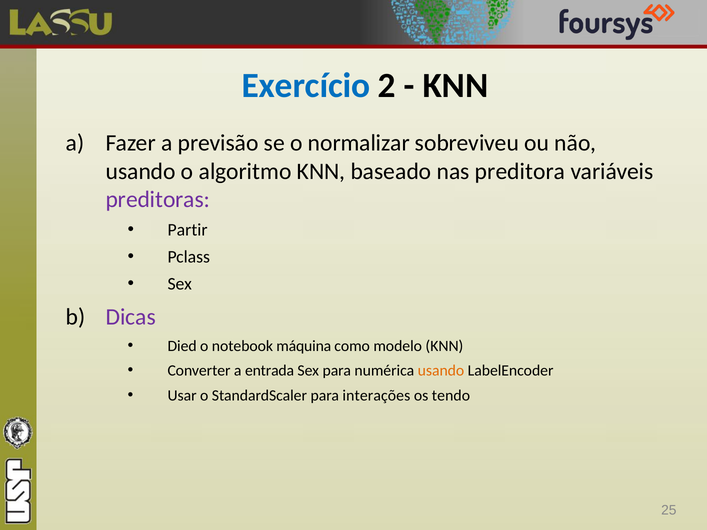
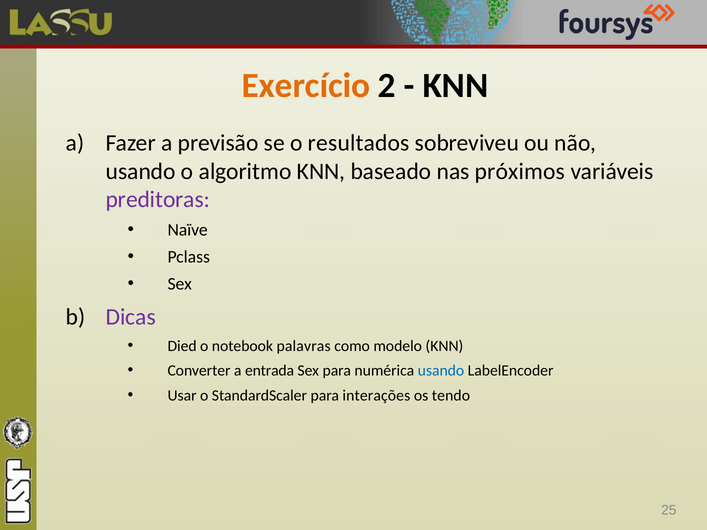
Exercício colour: blue -> orange (306, 86)
normalizar: normalizar -> resultados (359, 143)
preditora: preditora -> próximos (520, 171)
Partir: Partir -> Naïve (188, 230)
máquina: máquina -> palavras (304, 346)
usando colour: orange -> blue (441, 371)
